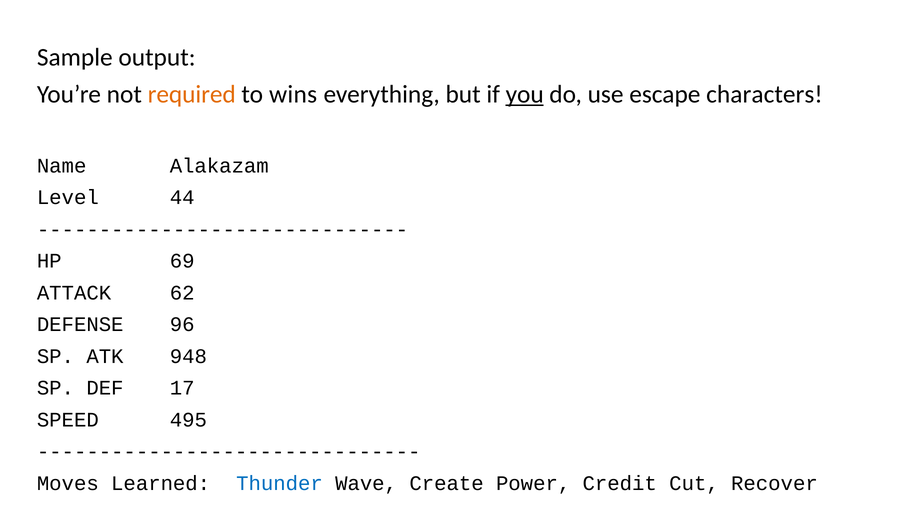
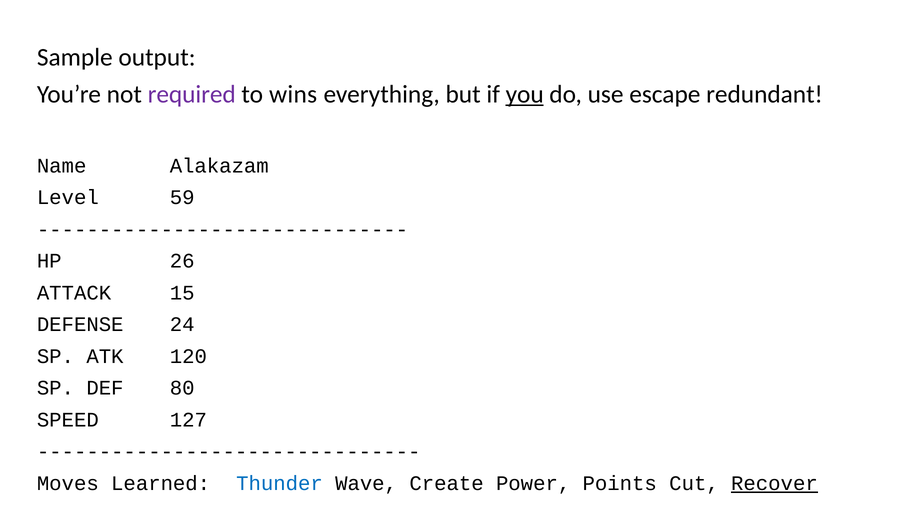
required colour: orange -> purple (192, 94)
characters: characters -> redundant (764, 94)
44: 44 -> 59 (182, 197)
69: 69 -> 26 (182, 261)
62: 62 -> 15 (182, 292)
96: 96 -> 24 (182, 324)
948: 948 -> 120 (188, 356)
17: 17 -> 80 (182, 388)
495: 495 -> 127 (188, 419)
Credit: Credit -> Points (620, 483)
Recover underline: none -> present (774, 483)
